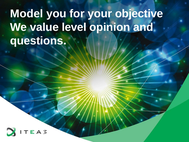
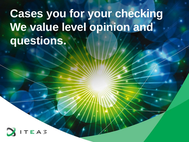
Model: Model -> Cases (27, 14)
objective: objective -> checking (139, 14)
